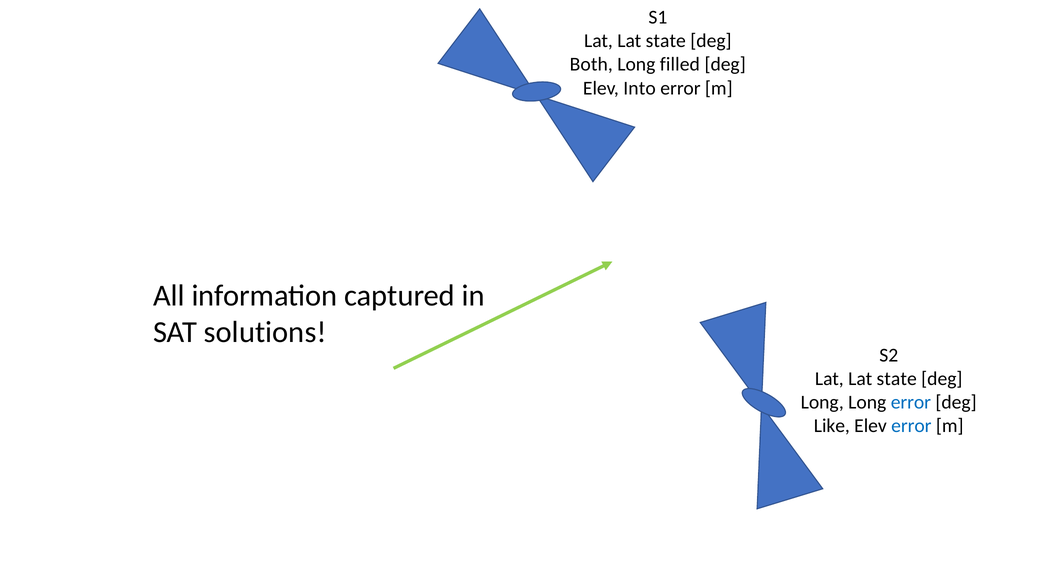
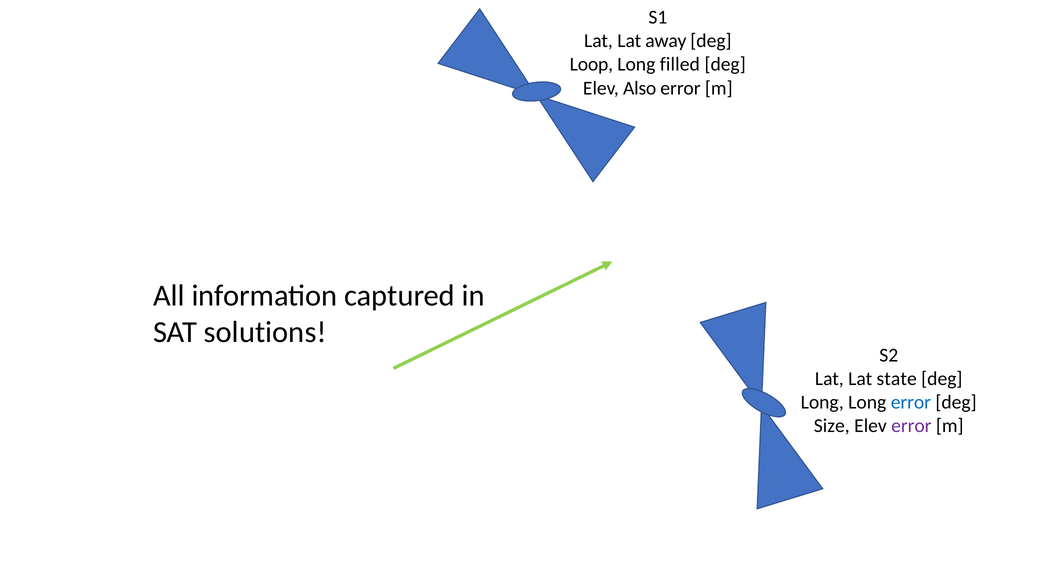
state: state -> away (666, 41)
Both: Both -> Loop (591, 65)
Into: Into -> Also (640, 88)
Like: Like -> Size (832, 426)
error colour: blue -> purple (911, 426)
